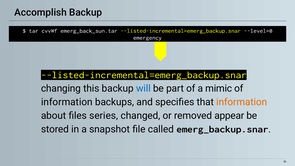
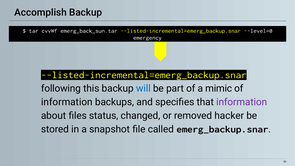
changing: changing -> following (61, 88)
information colour: orange -> purple (242, 102)
series: series -> status (104, 116)
appear: appear -> hacker (229, 116)
